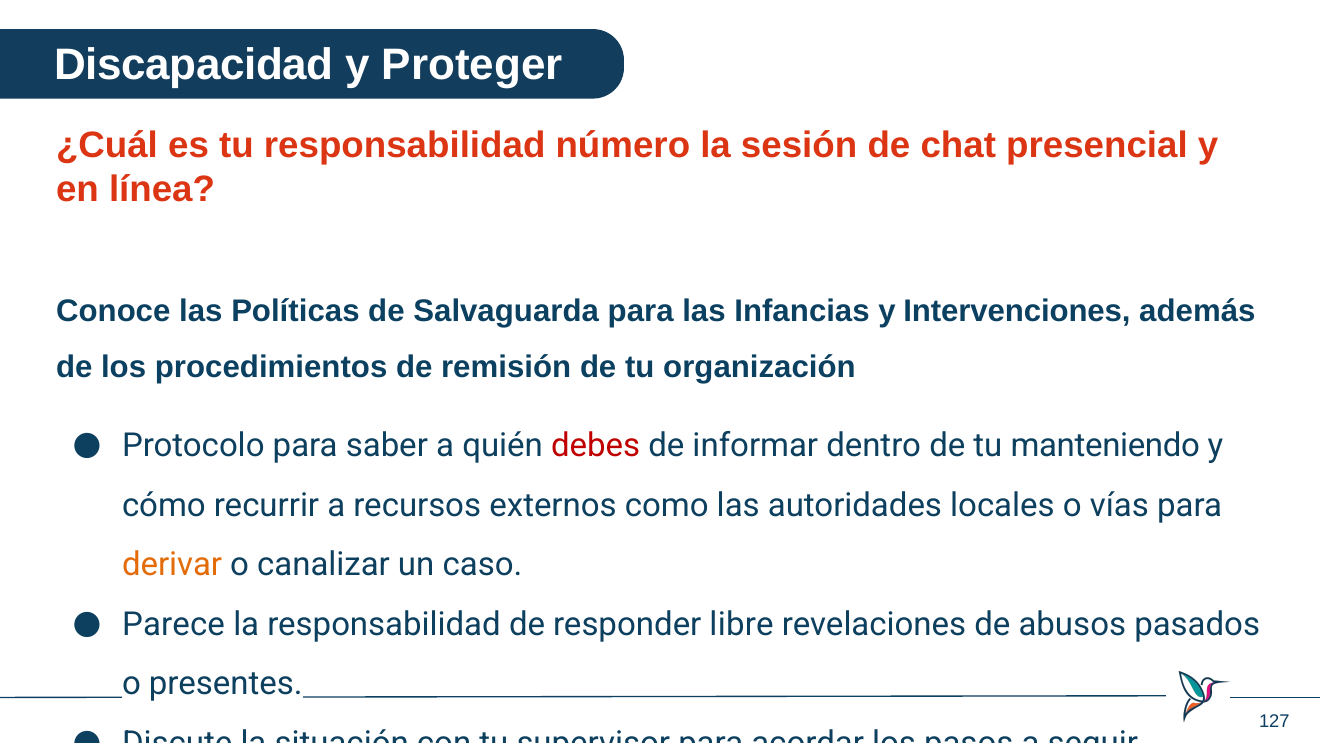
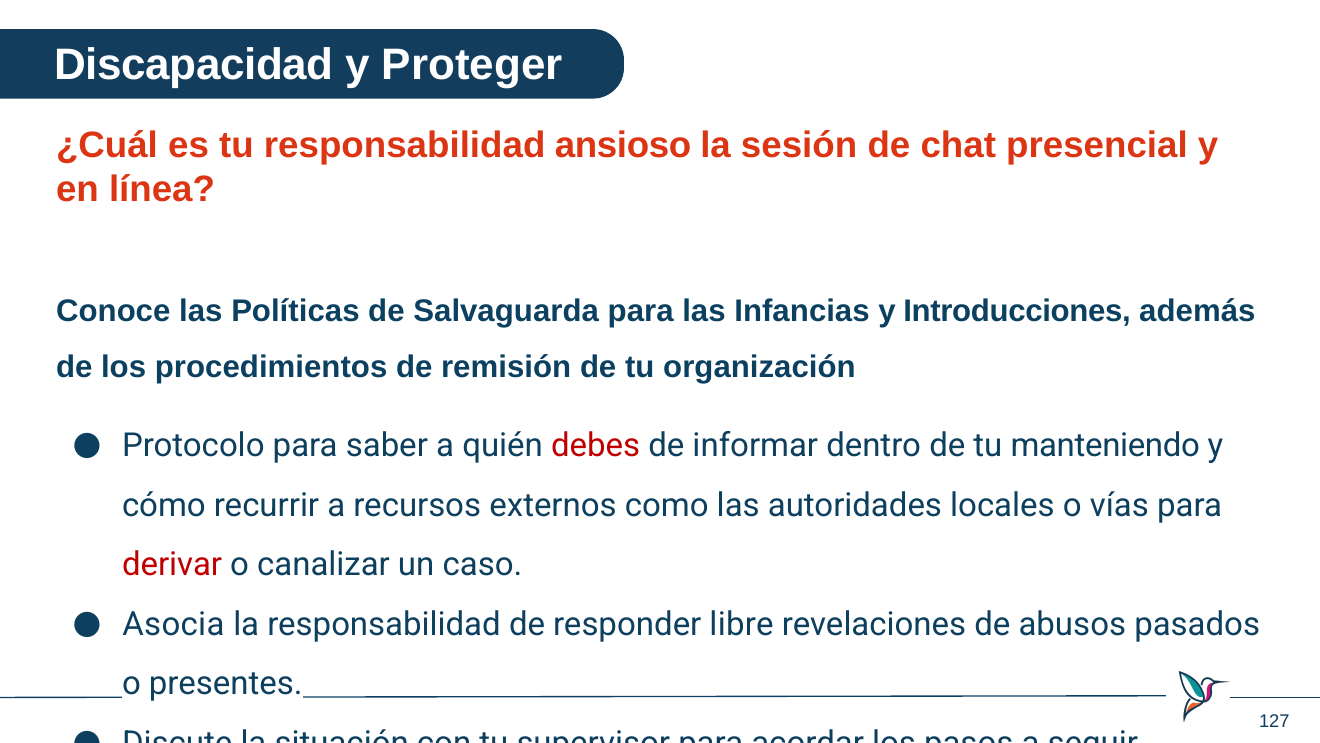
número: número -> ansioso (623, 145)
Intervenciones: Intervenciones -> Introducciones (1017, 311)
derivar colour: orange -> red (172, 565)
Parece: Parece -> Asocia (173, 624)
